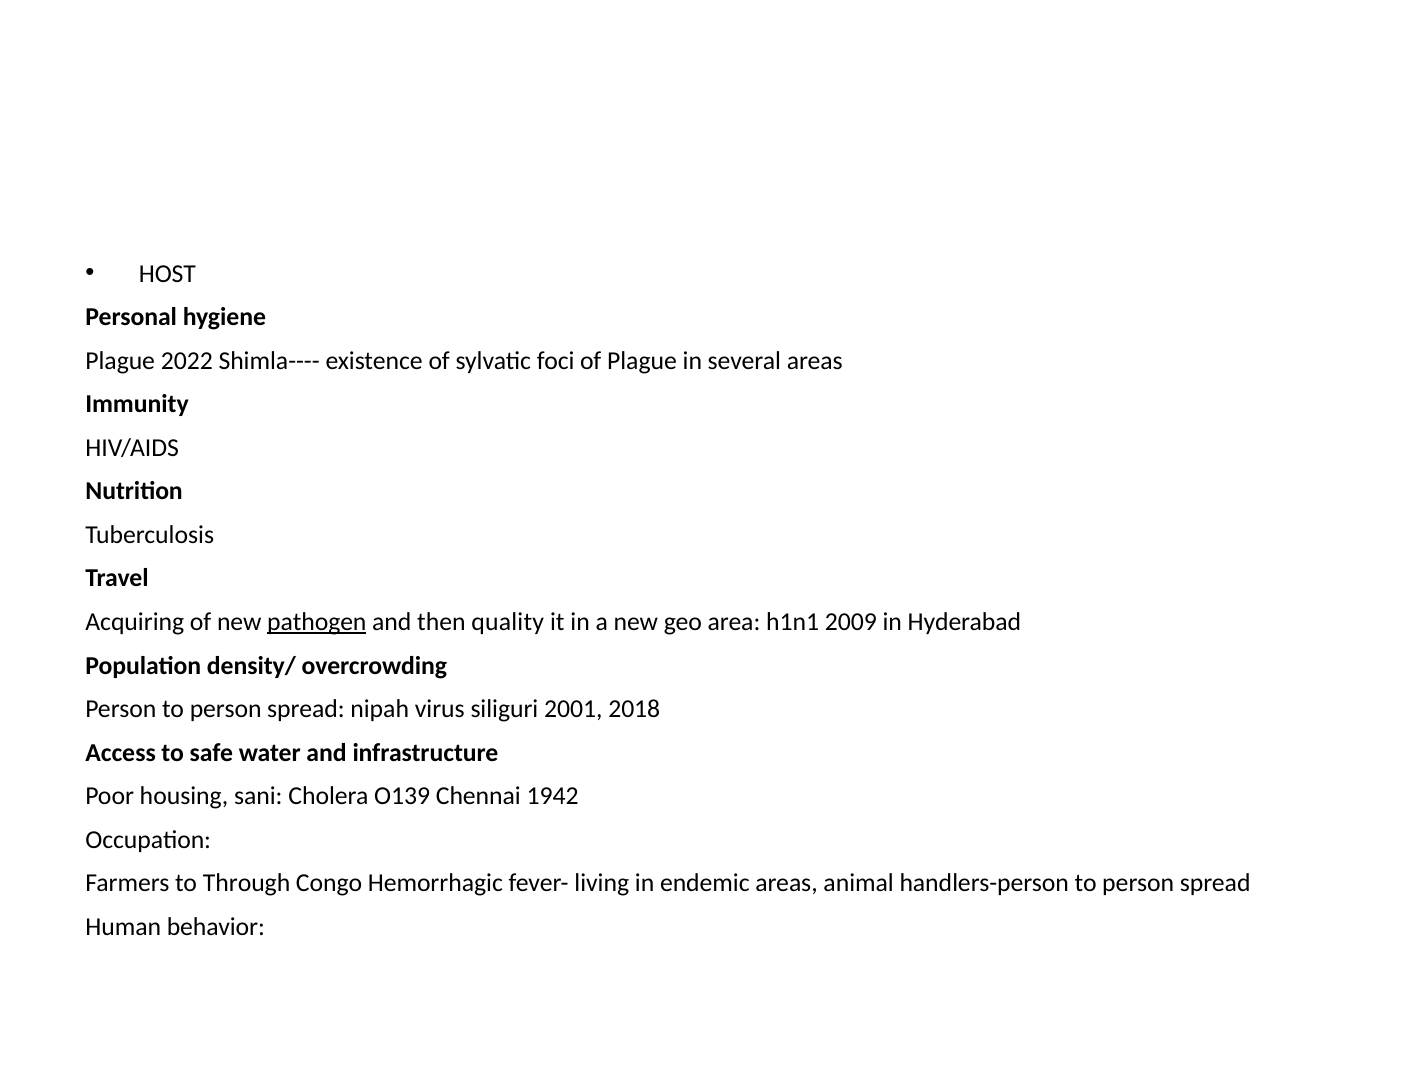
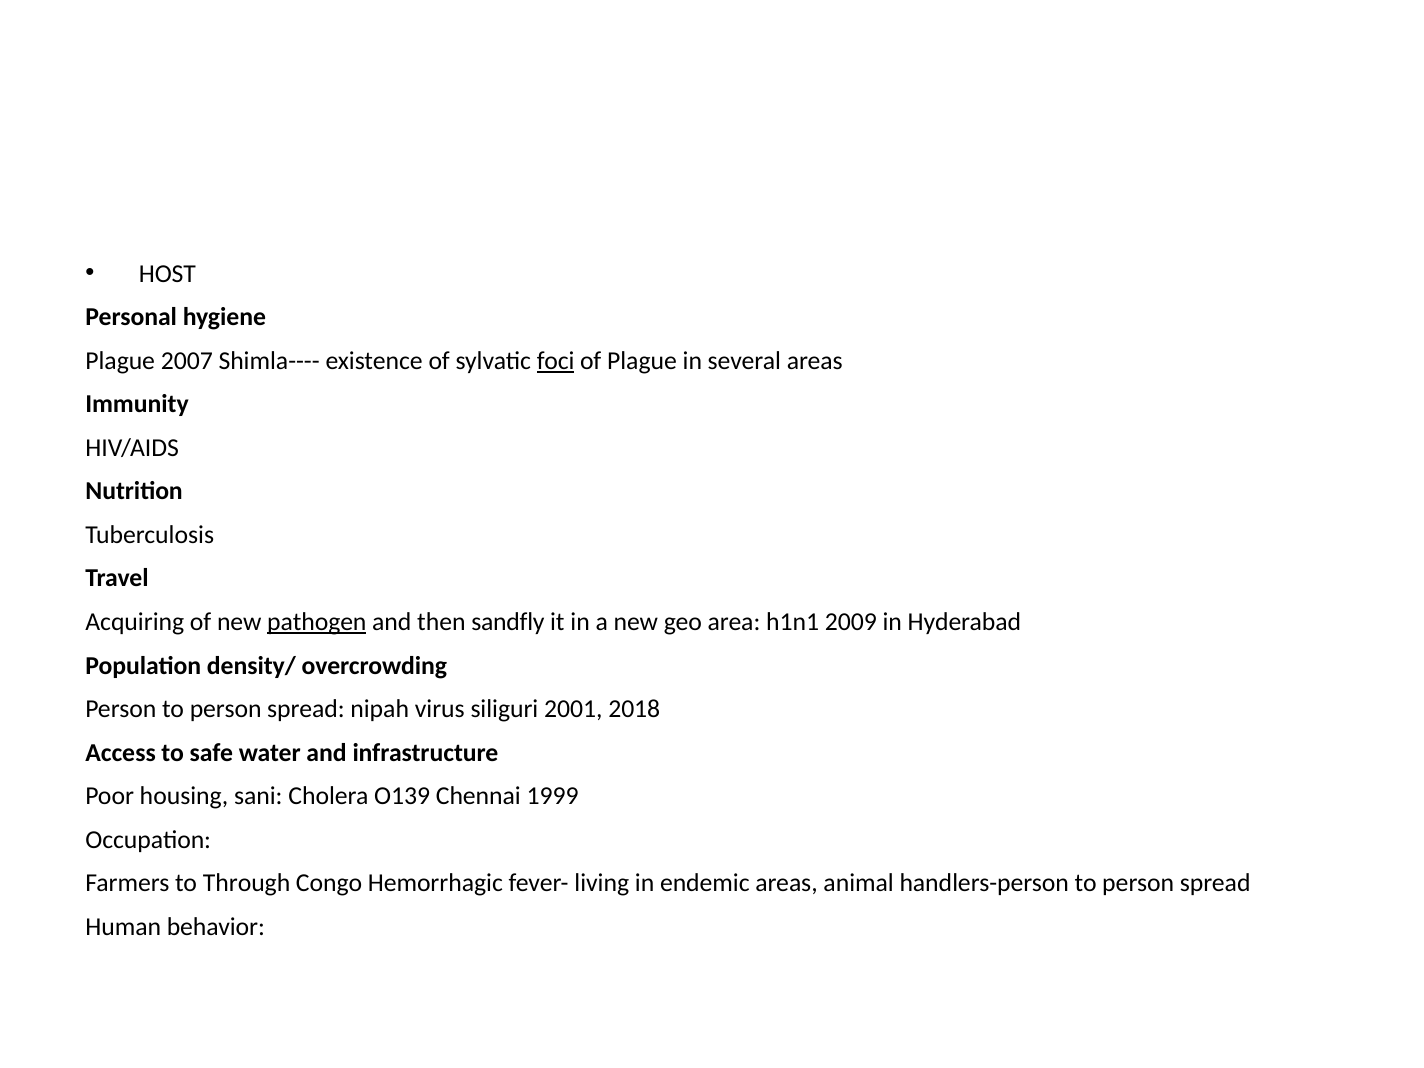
2022: 2022 -> 2007 (187, 361)
foci underline: none -> present (556, 361)
quality: quality -> sandfly (508, 622)
1942: 1942 -> 1999 (553, 796)
